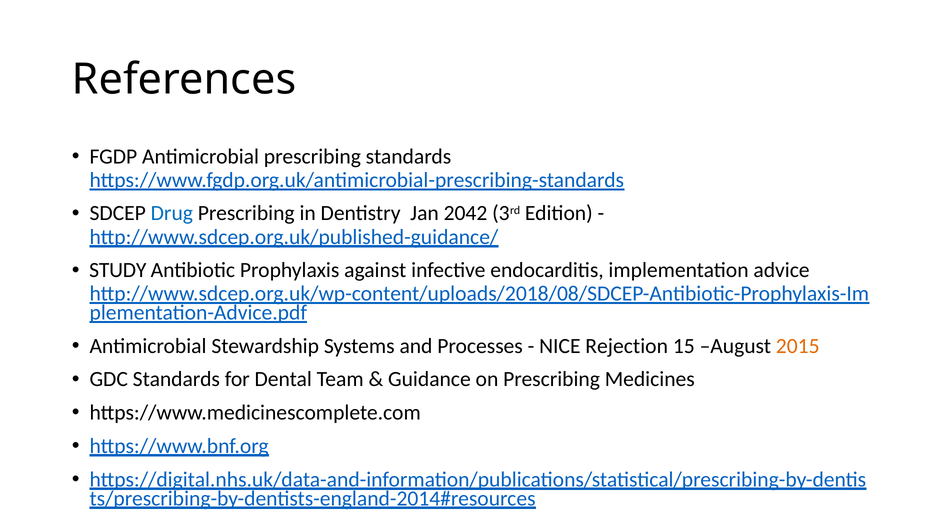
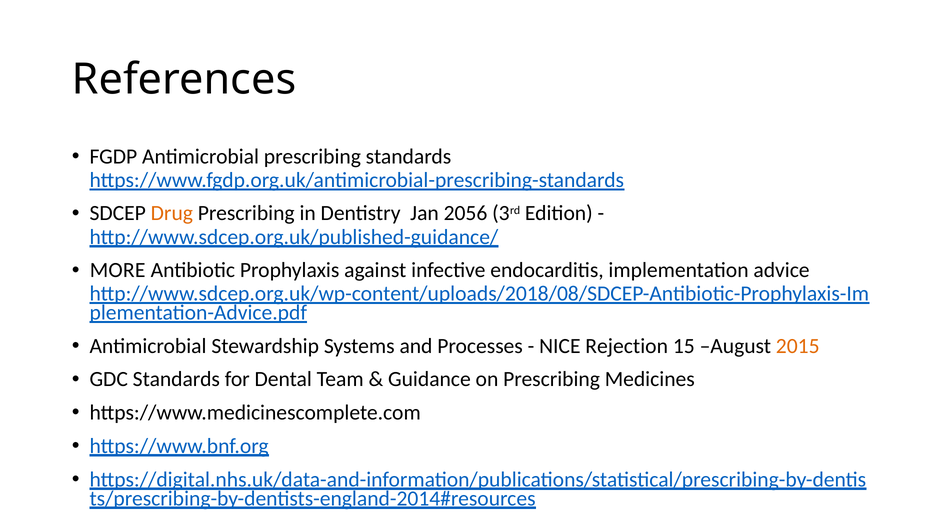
Drug colour: blue -> orange (172, 213)
2042: 2042 -> 2056 (465, 213)
STUDY: STUDY -> MORE (118, 270)
